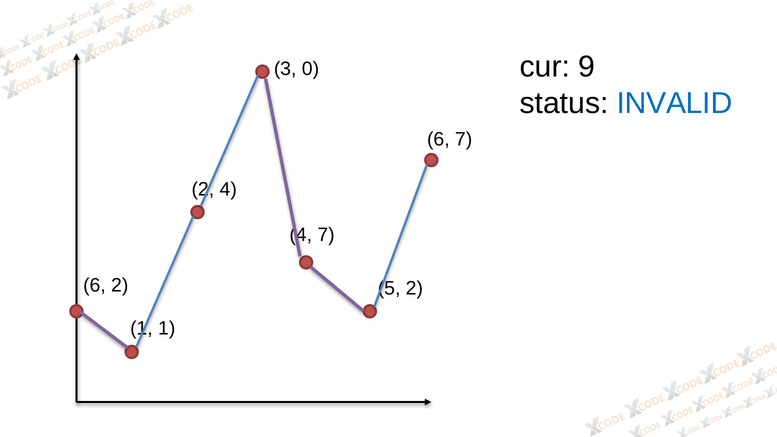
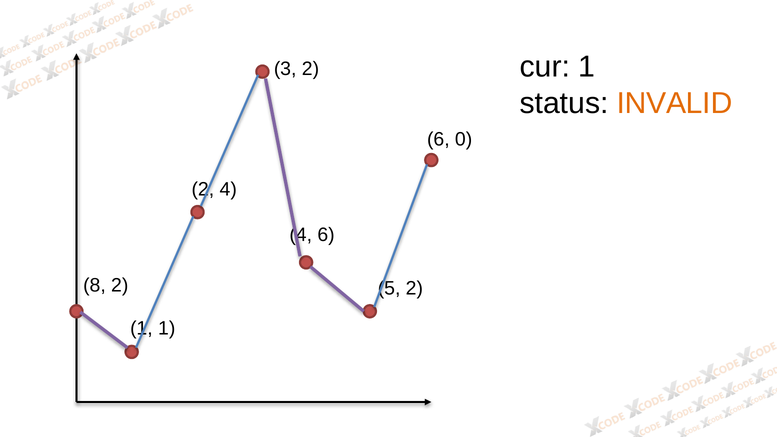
cur 9: 9 -> 1 (587, 67)
0: 0 -> 2 (310, 69)
INVALID colour: blue -> orange (675, 103)
6 7: 7 -> 0 (464, 139)
7: 7 -> 6 (326, 235)
6: 6 -> 8 (94, 285)
